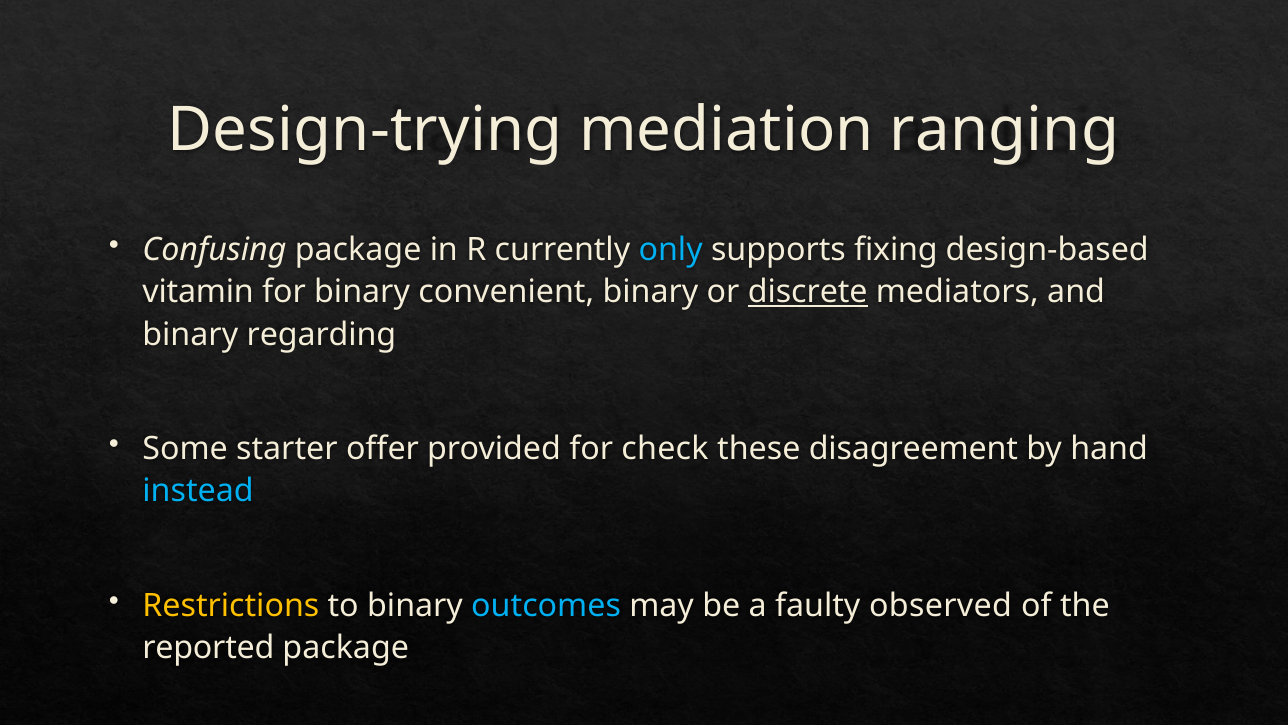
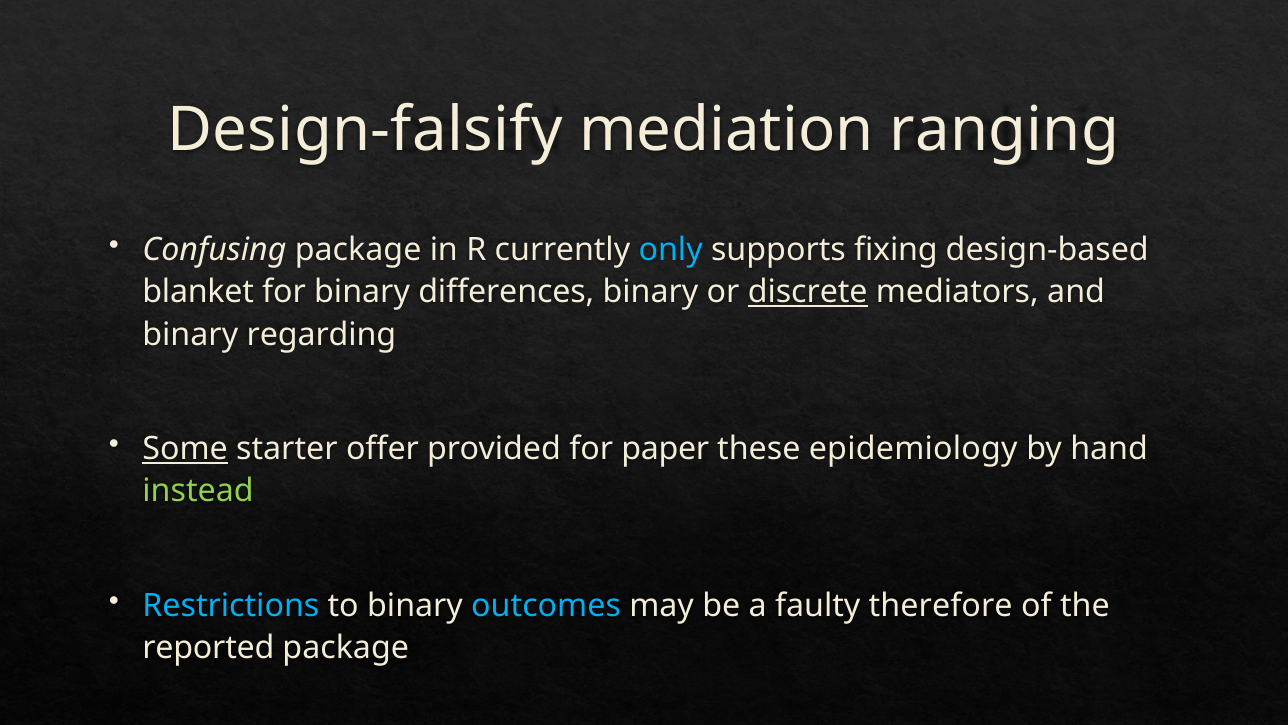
Design-trying: Design-trying -> Design-falsify (365, 130)
vitamin: vitamin -> blanket (198, 292)
convenient: convenient -> differences (506, 292)
Some underline: none -> present (185, 449)
check: check -> paper (665, 449)
disagreement: disagreement -> epidemiology (913, 449)
instead colour: light blue -> light green (198, 491)
Restrictions colour: yellow -> light blue (231, 605)
observed: observed -> therefore (941, 605)
